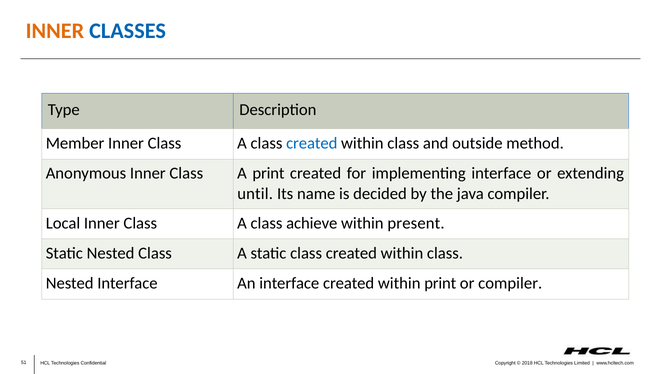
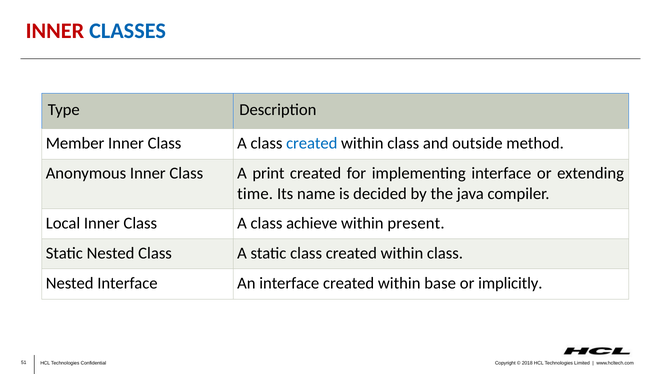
INNER colour: orange -> red (55, 31)
until: until -> time (255, 194)
within print: print -> base (440, 284)
or compiler: compiler -> implicitly (510, 284)
